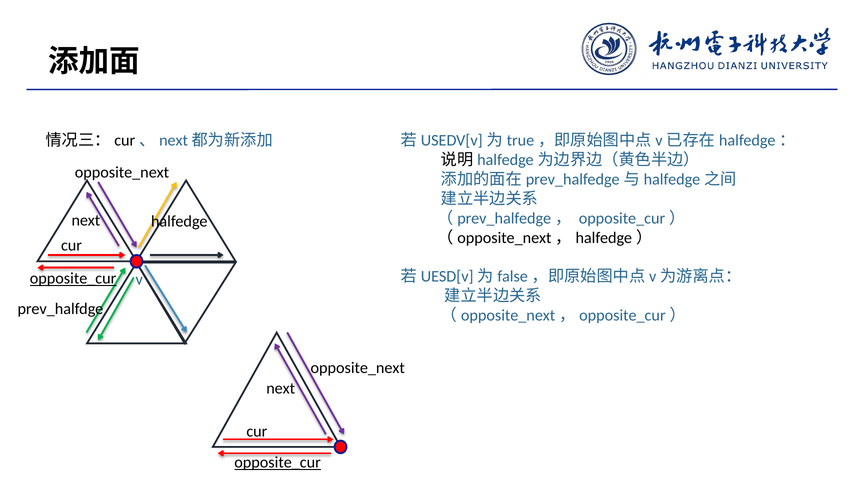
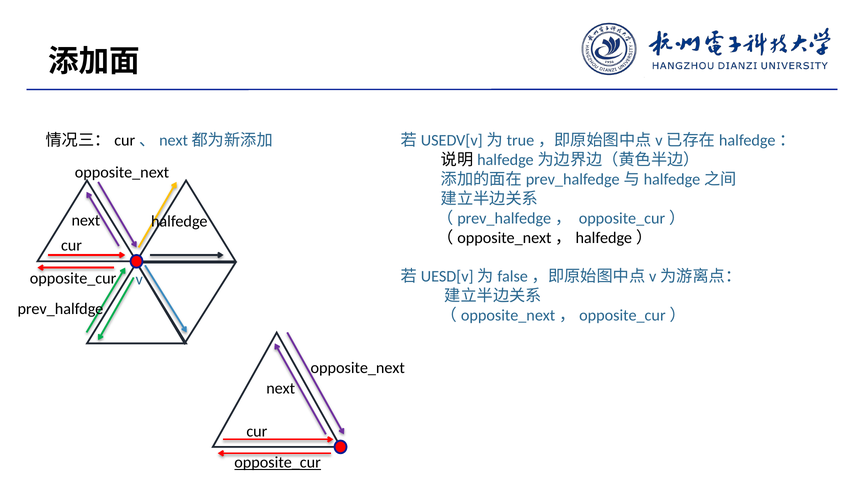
opposite_cur underline: present -> none (73, 279)
